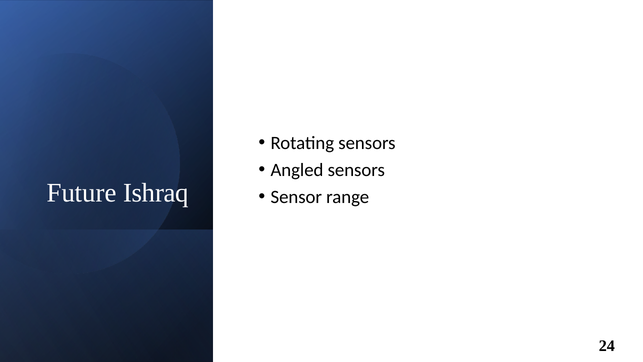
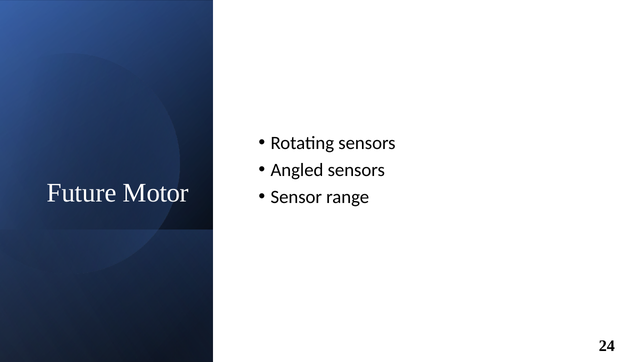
Ishraq: Ishraq -> Motor (156, 193)
